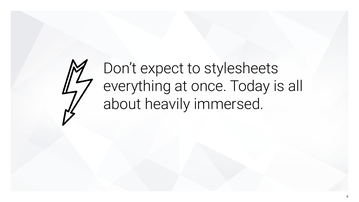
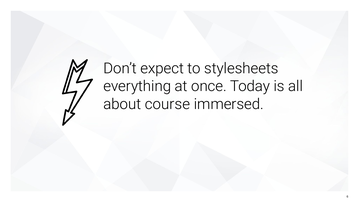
heavily: heavily -> course (167, 104)
